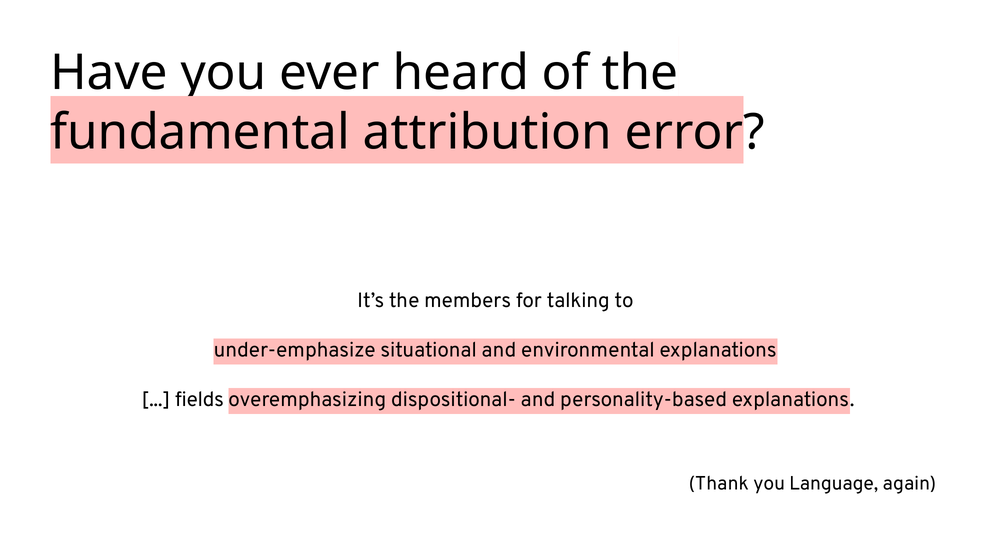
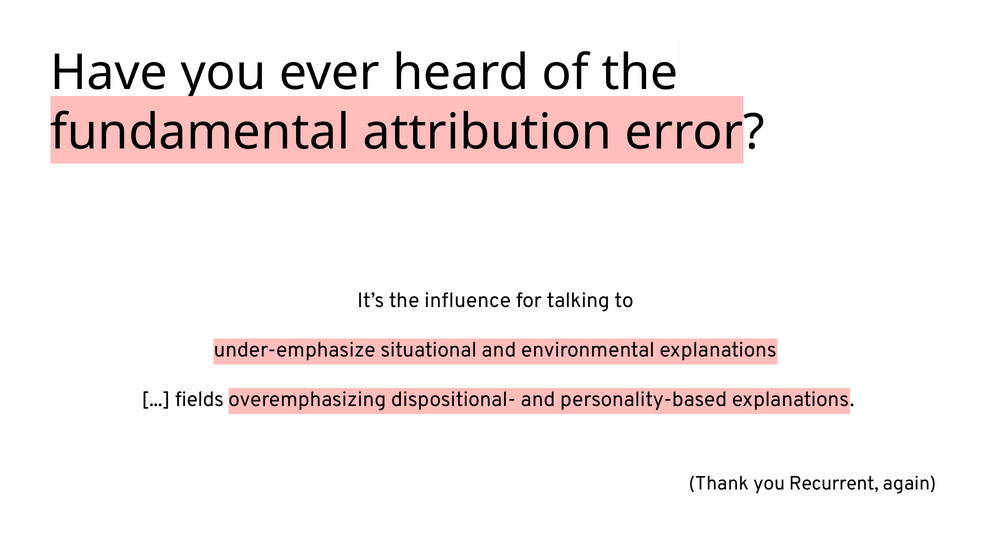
members: members -> influence (468, 301)
Language: Language -> Recurrent (834, 484)
